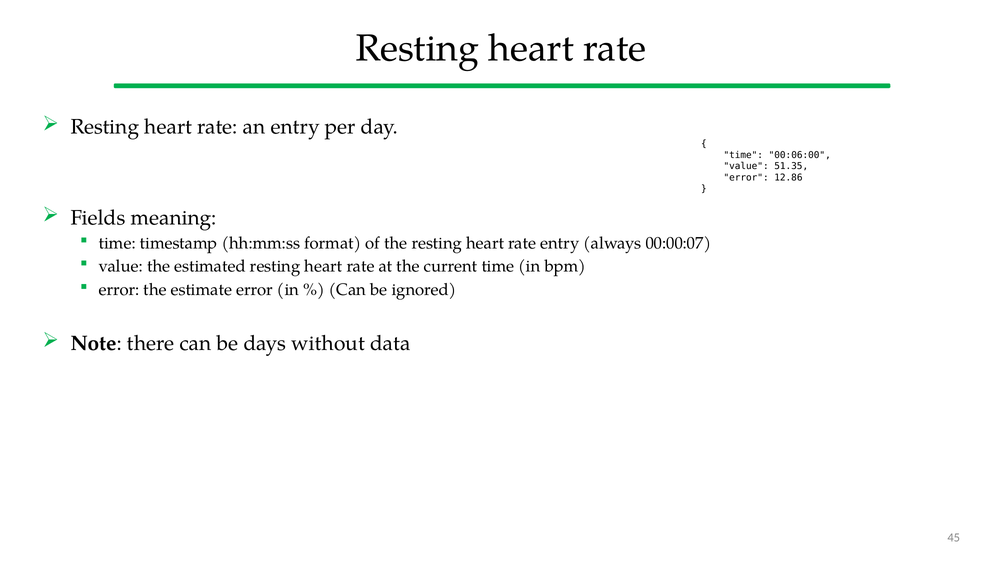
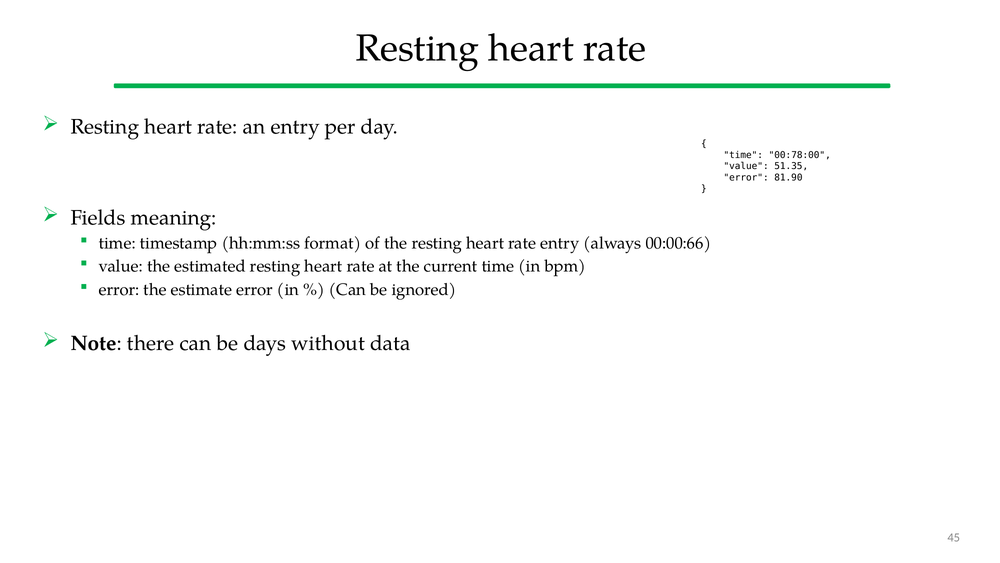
00:06:00: 00:06:00 -> 00:78:00 (800, 155)
12.86: 12.86 -> 81.90 (788, 177)
00:00:07: 00:00:07 -> 00:00:66 (678, 243)
